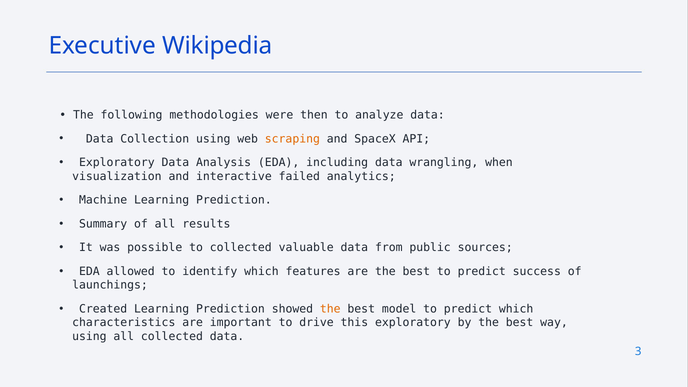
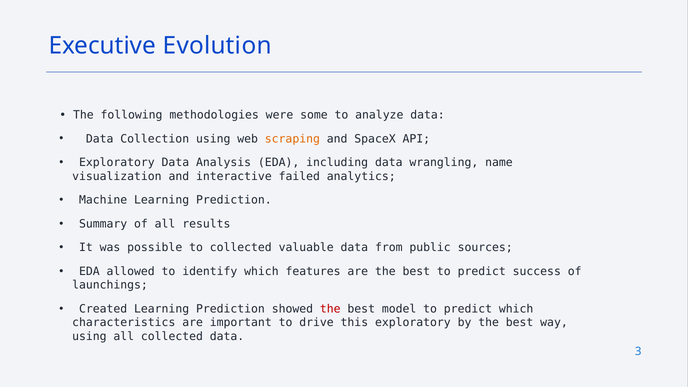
Wikipedia: Wikipedia -> Evolution (217, 46)
then: then -> some (314, 115)
when: when -> name (499, 163)
the colour: orange -> red (330, 309)
